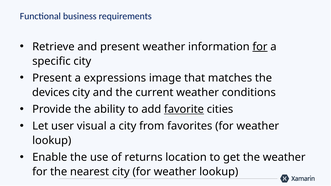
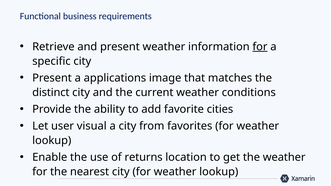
expressions: expressions -> applications (115, 78)
devices: devices -> distinct (51, 93)
favorite underline: present -> none (184, 109)
